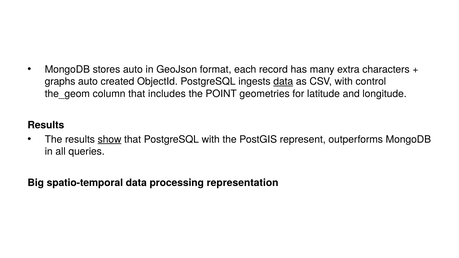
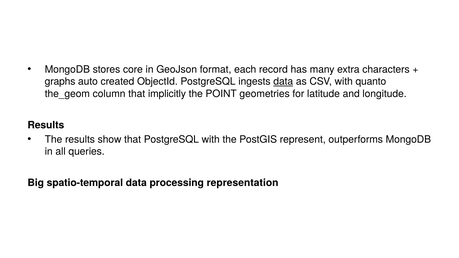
stores auto: auto -> core (133, 69)
control: control -> quanto (371, 82)
includes: includes -> implicitly (167, 94)
show underline: present -> none (110, 139)
